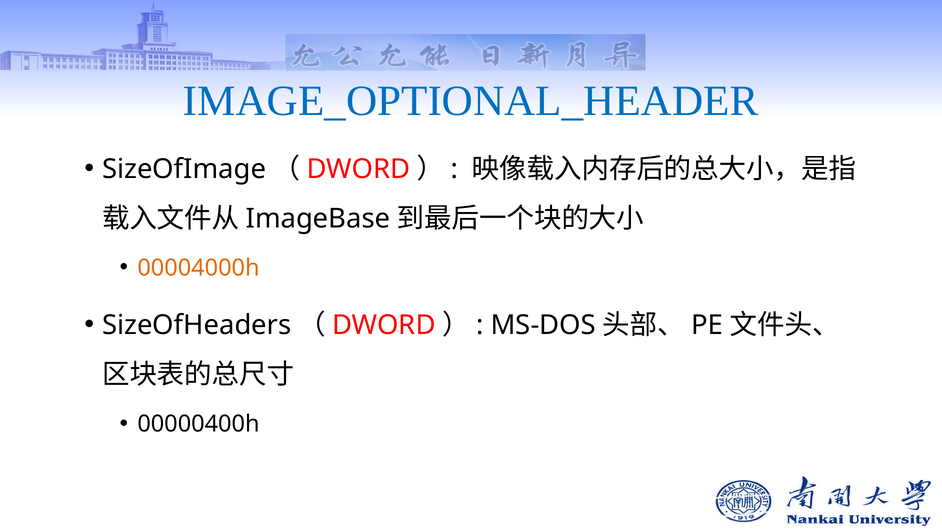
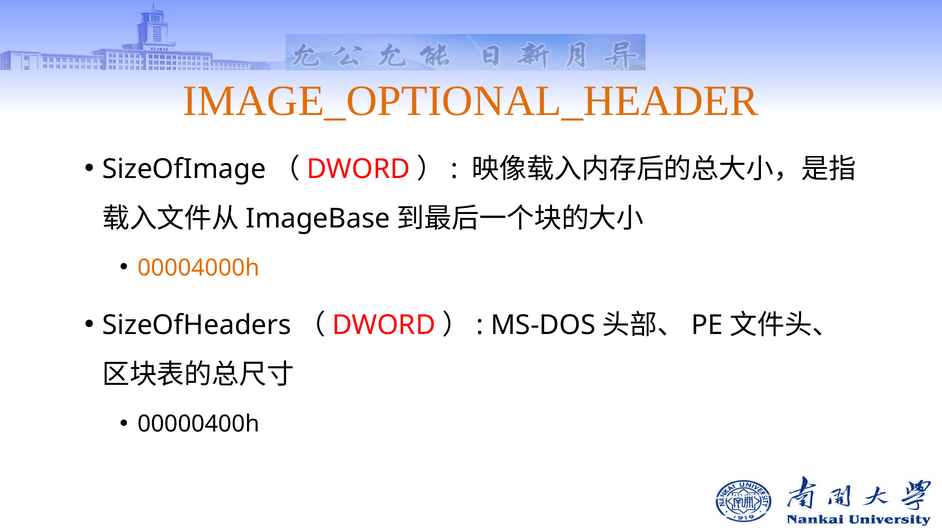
IMAGE_OPTIONAL_HEADER colour: blue -> orange (471, 101)
